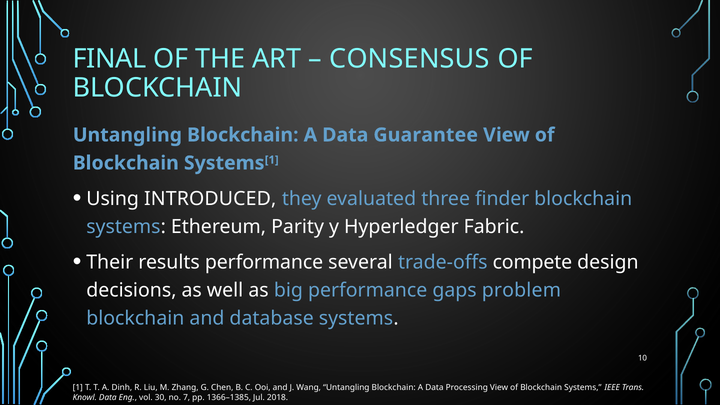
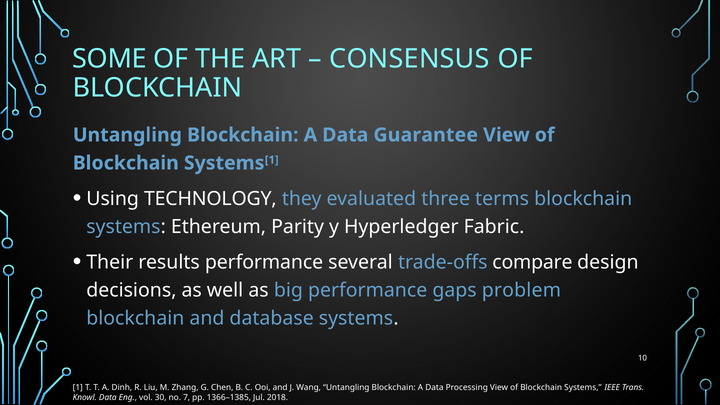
FINAL: FINAL -> SOME (110, 59)
INTRODUCED: INTRODUCED -> TECHNOLOGY (210, 199)
finder: finder -> terms (502, 199)
compete: compete -> compare (532, 262)
